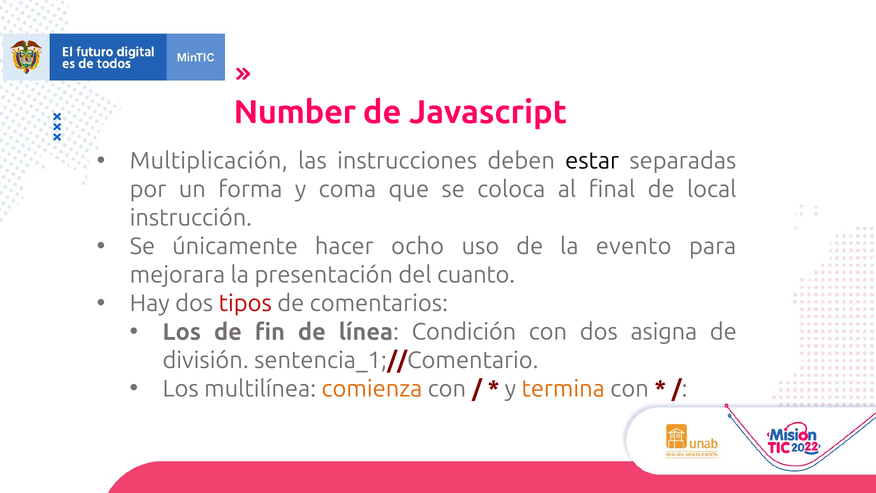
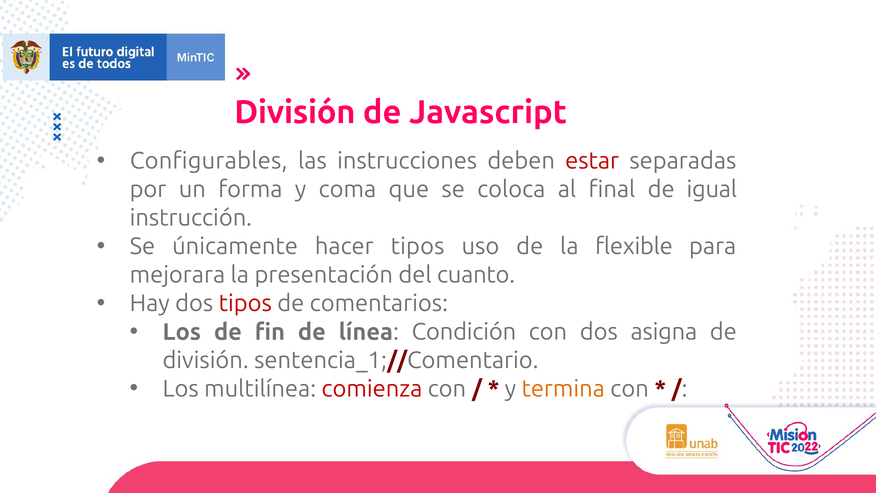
Number: Number -> División (295, 112)
Multiplicación: Multiplicación -> Configurables (209, 161)
estar colour: black -> red (592, 161)
local: local -> igual (712, 190)
hacer ocho: ocho -> tipos (418, 246)
evento: evento -> flexible (634, 246)
comienza colour: orange -> red (372, 389)
